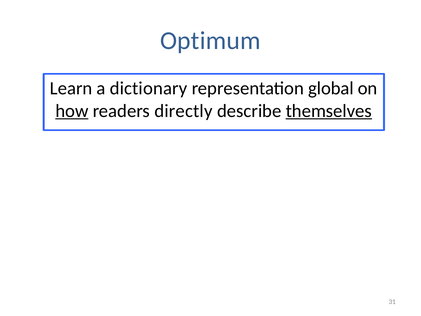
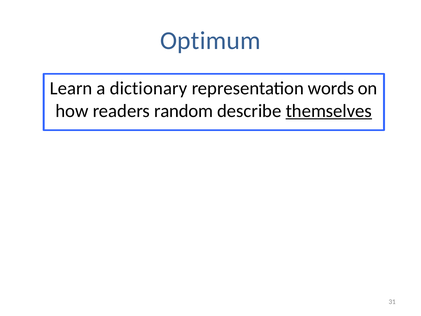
global: global -> words (331, 88)
how underline: present -> none (72, 111)
directly: directly -> random (184, 111)
